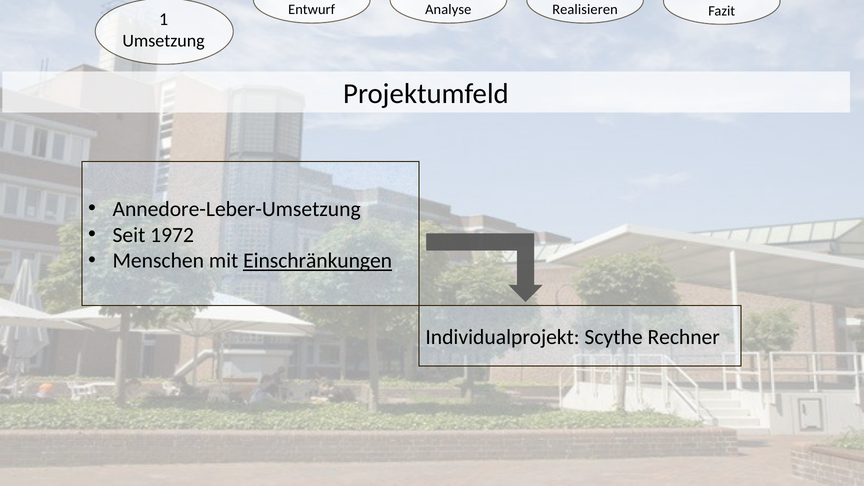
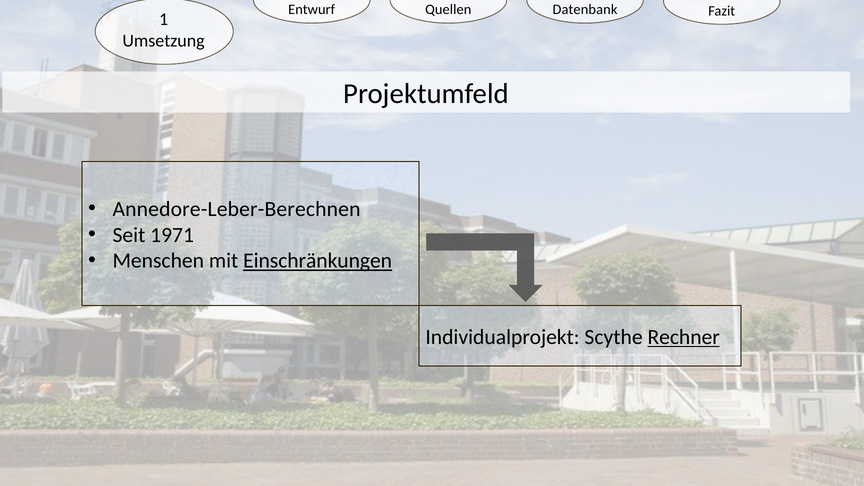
Analyse: Analyse -> Quellen (448, 10)
Realisieren: Realisieren -> Datenbank (585, 10)
Annedore-Leber-Umsetzung: Annedore-Leber-Umsetzung -> Annedore-Leber-Berechnen (237, 209)
1972: 1972 -> 1971 (172, 235)
Rechner underline: none -> present (684, 337)
